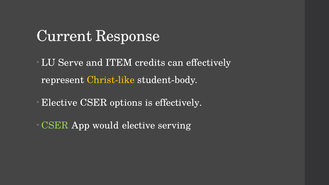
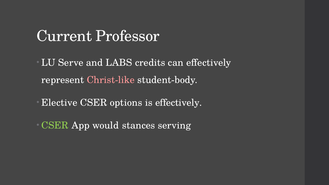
Response: Response -> Professor (128, 36)
ITEM: ITEM -> LABS (119, 63)
Christ-like colour: yellow -> pink (111, 80)
would elective: elective -> stances (139, 125)
